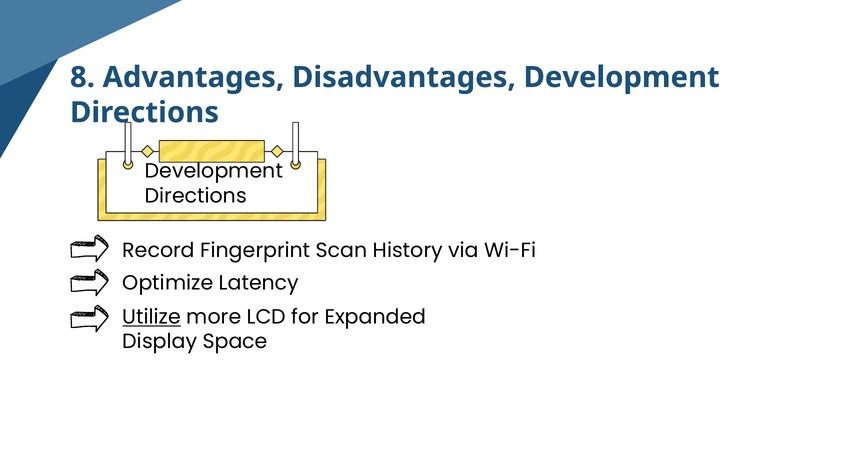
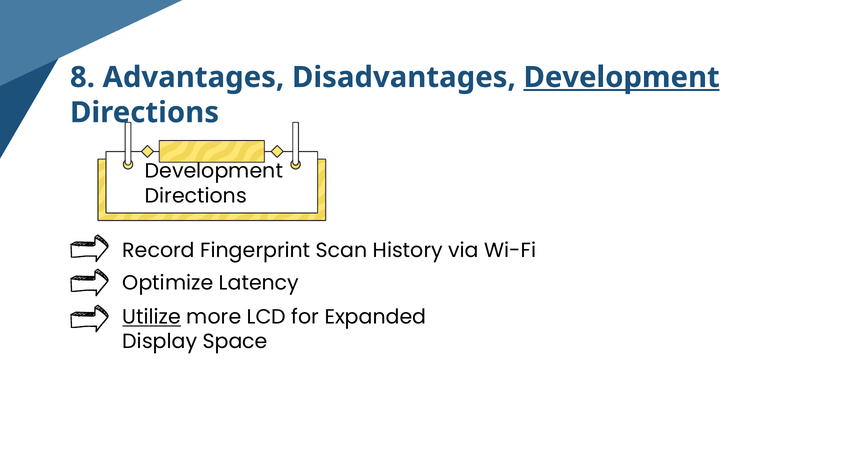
Development underline: none -> present (622, 77)
